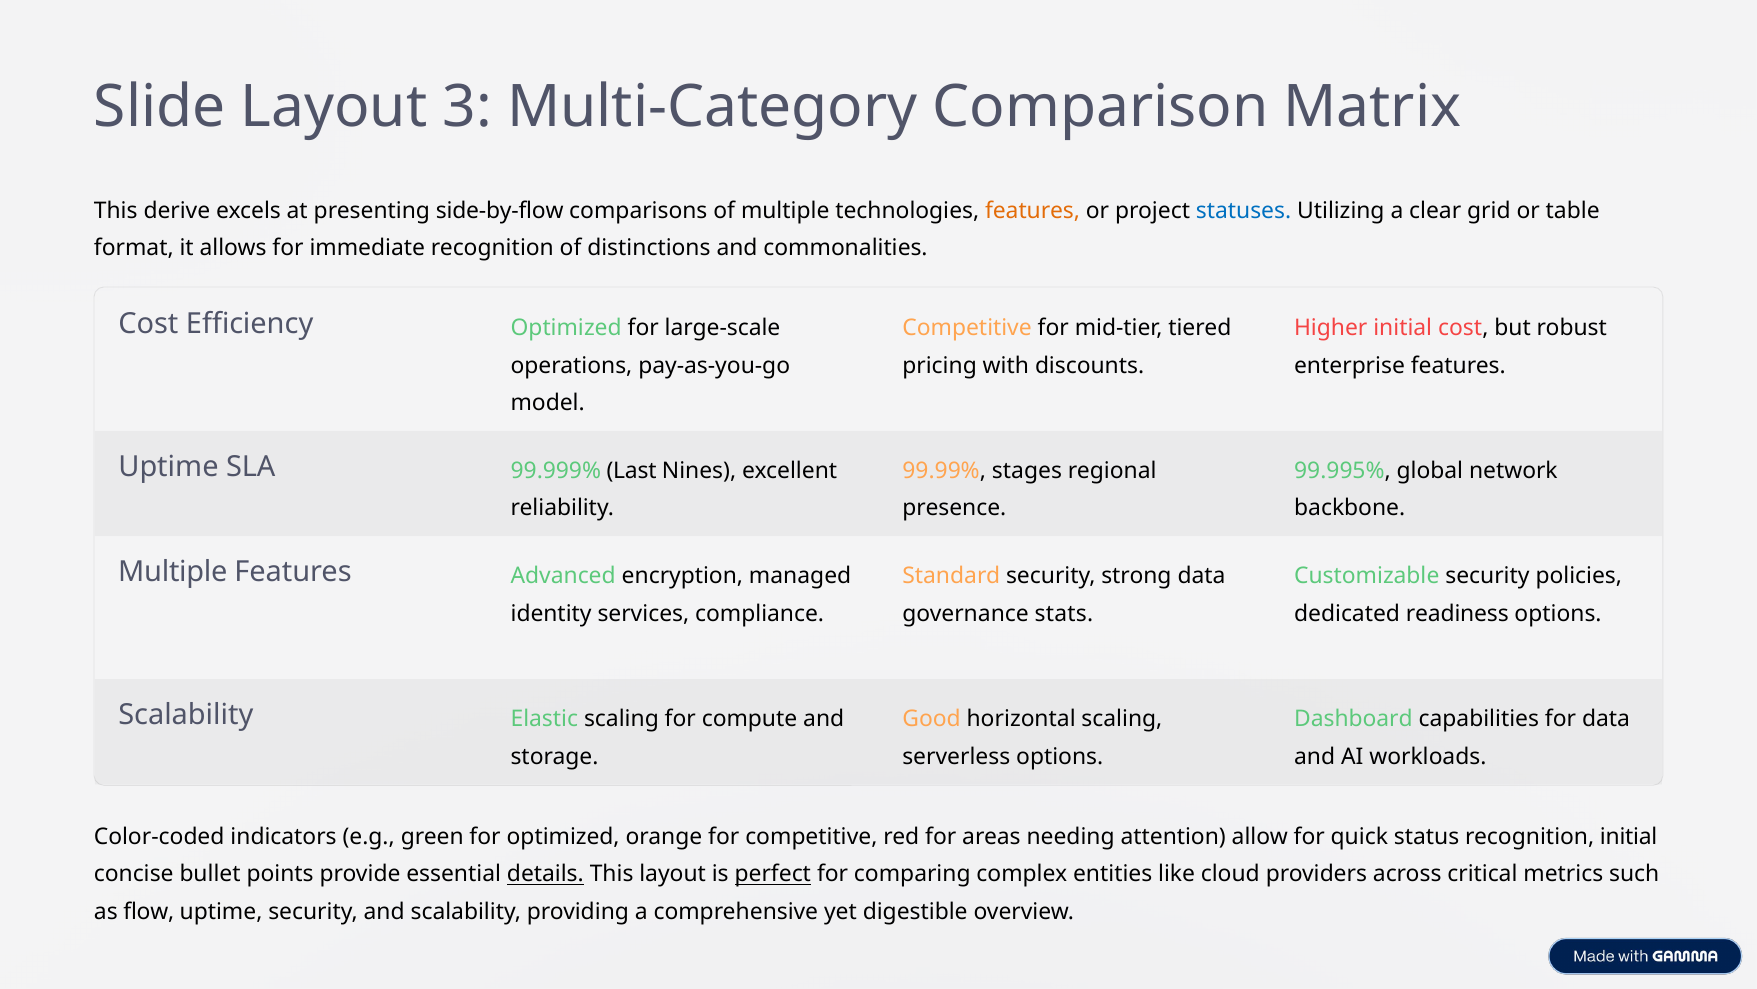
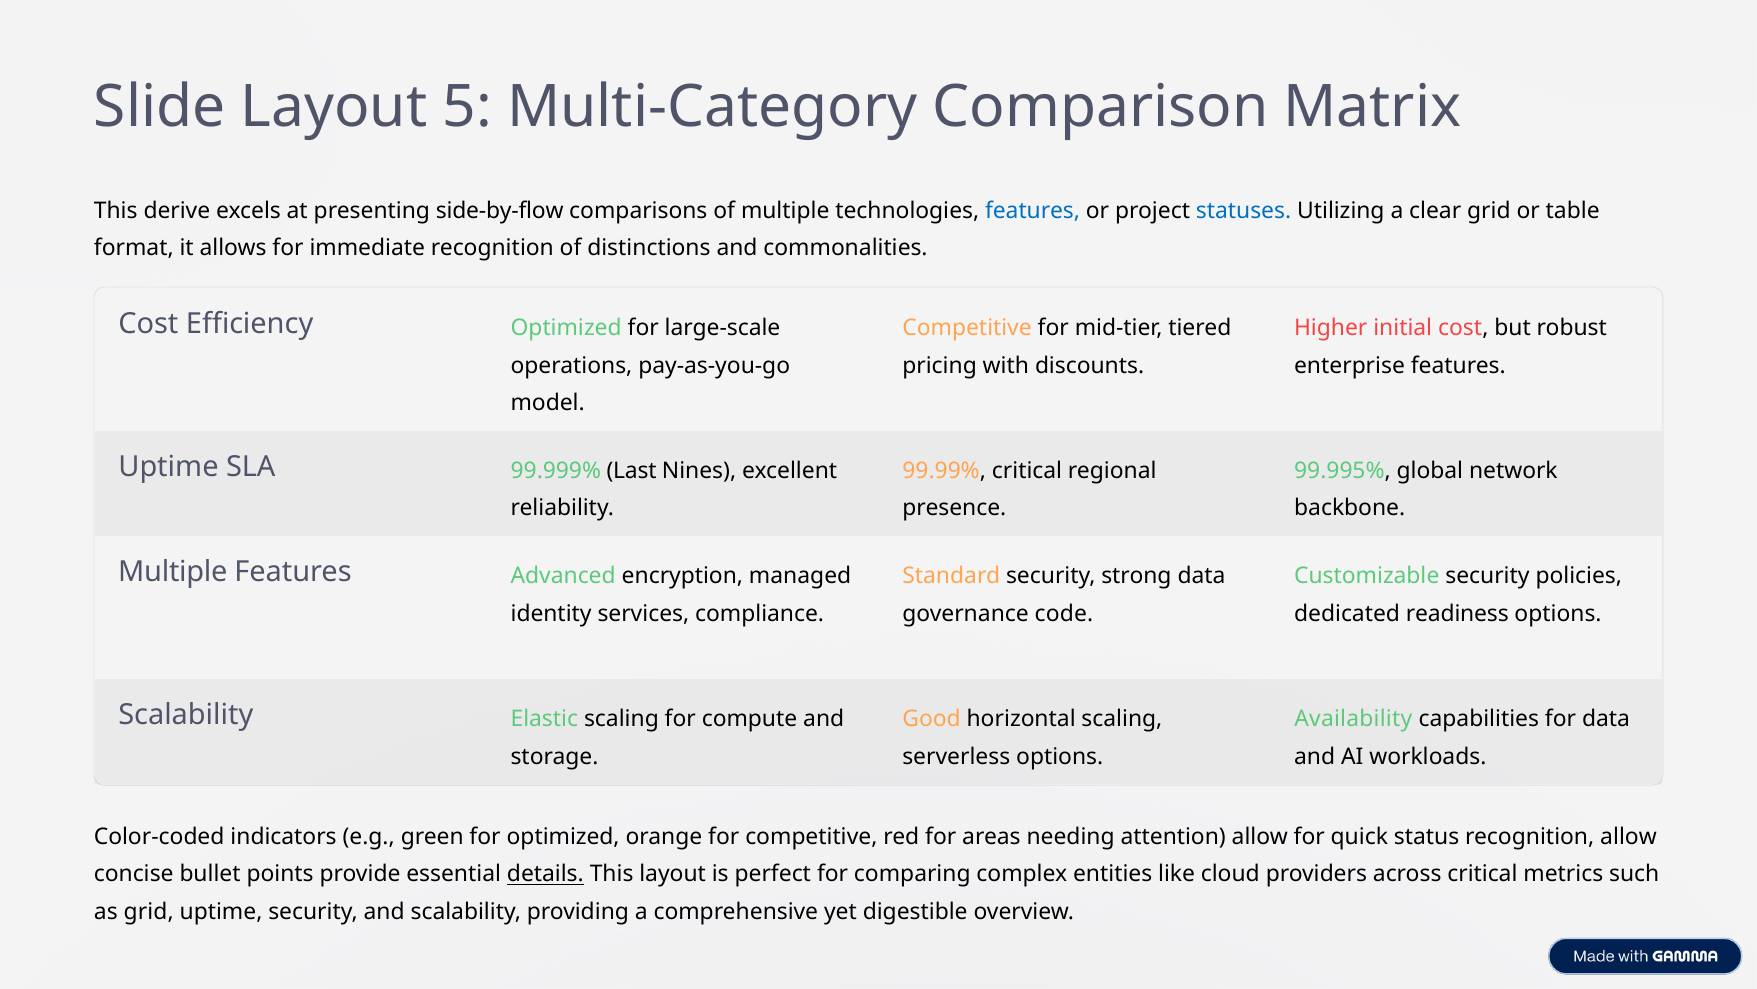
3: 3 -> 5 (467, 107)
features colour: orange -> blue (1033, 210)
99.99% stages: stages -> critical (1027, 471)
stats: stats -> code (1064, 613)
Dashboard: Dashboard -> Availability (1353, 719)
recognition initial: initial -> allow (1629, 836)
perfect underline: present -> none (773, 874)
as flow: flow -> grid (149, 911)
